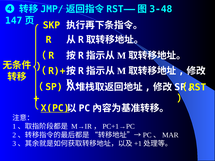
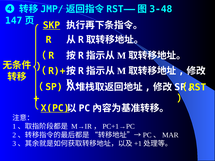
SKP underline: none -> present (51, 25)
